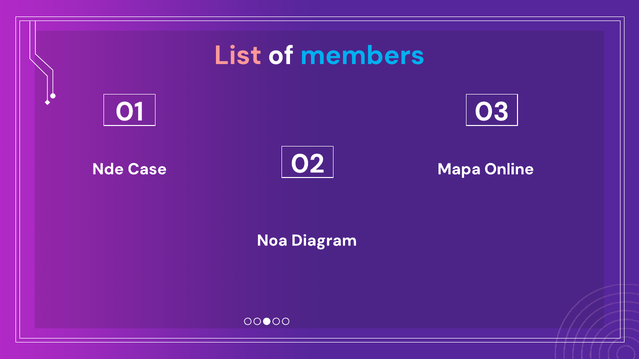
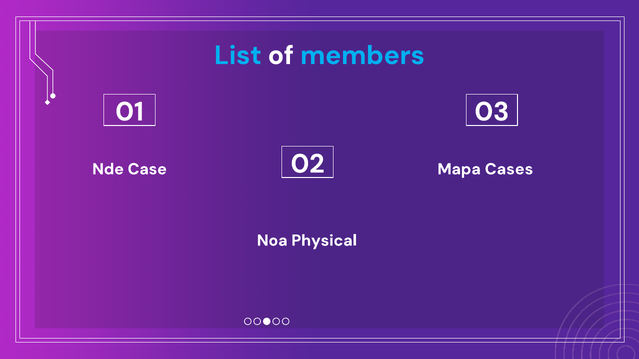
List colour: pink -> light blue (238, 55)
Online: Online -> Cases (509, 169)
Diagram: Diagram -> Physical (324, 241)
